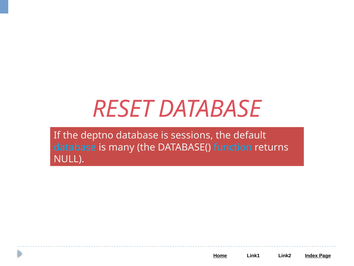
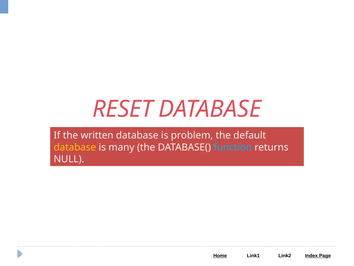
deptno: deptno -> written (97, 135)
sessions: sessions -> problem (192, 135)
database colour: light blue -> yellow (75, 147)
